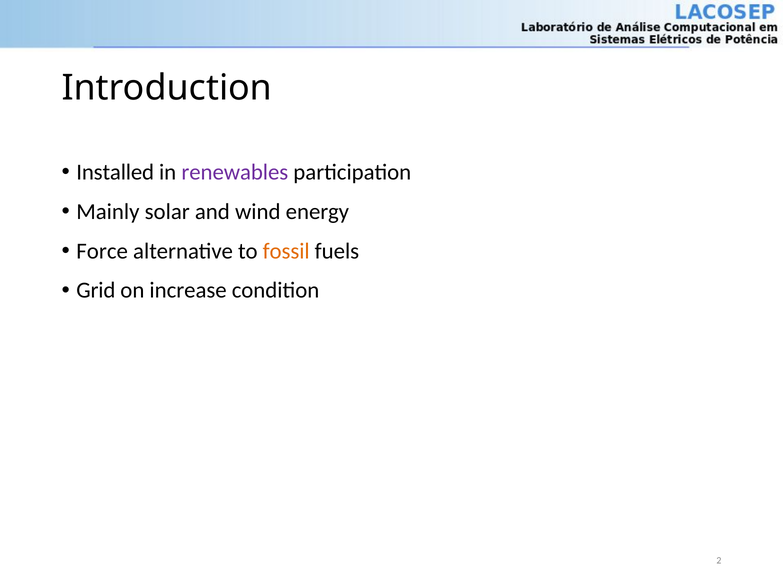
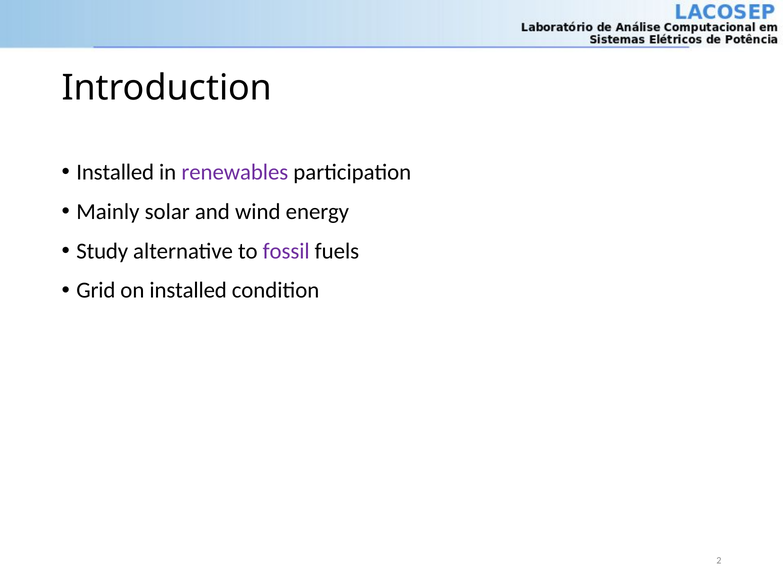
Force: Force -> Study (102, 251)
fossil colour: orange -> purple (286, 251)
on increase: increase -> installed (188, 291)
